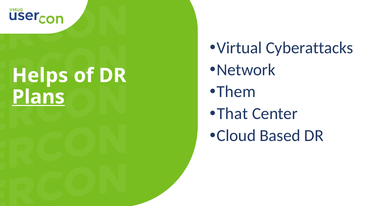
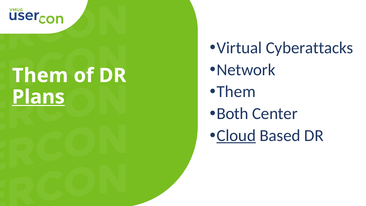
Helps: Helps -> Them (40, 75)
That: That -> Both (232, 114)
Cloud underline: none -> present (236, 136)
